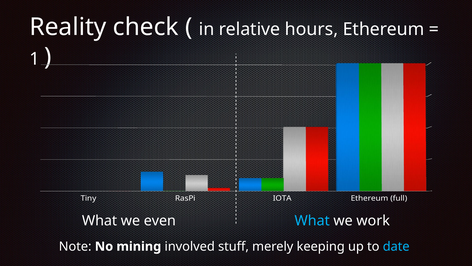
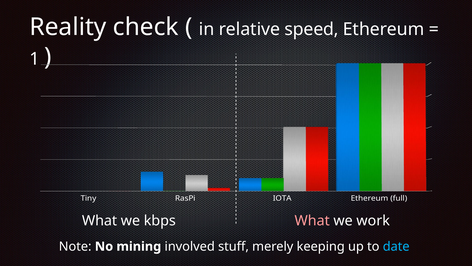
hours: hours -> speed (312, 29)
even: even -> kbps (160, 220)
What colour: light blue -> pink (312, 220)
